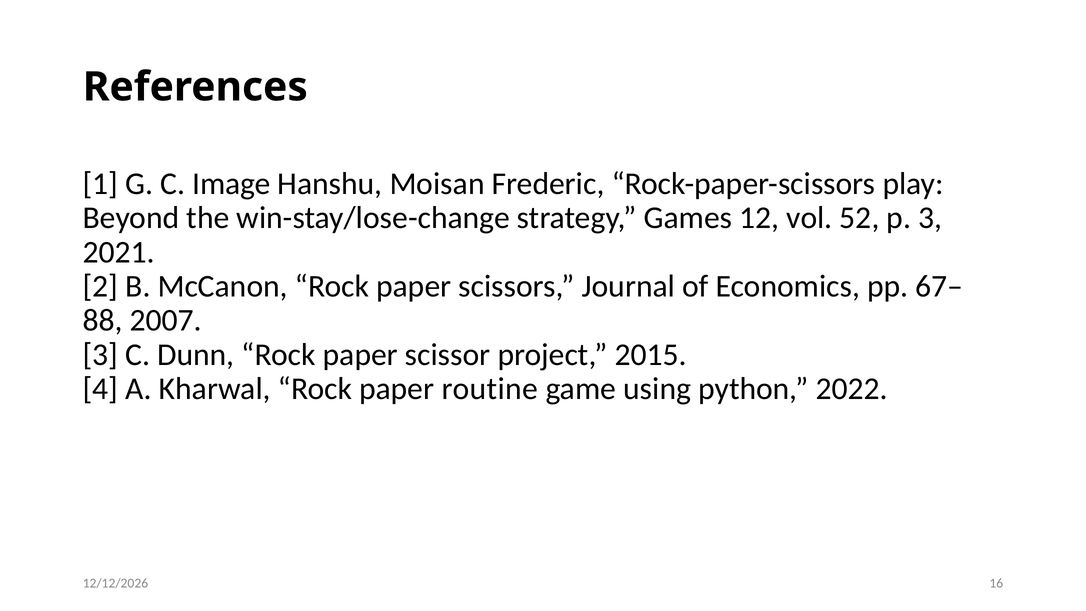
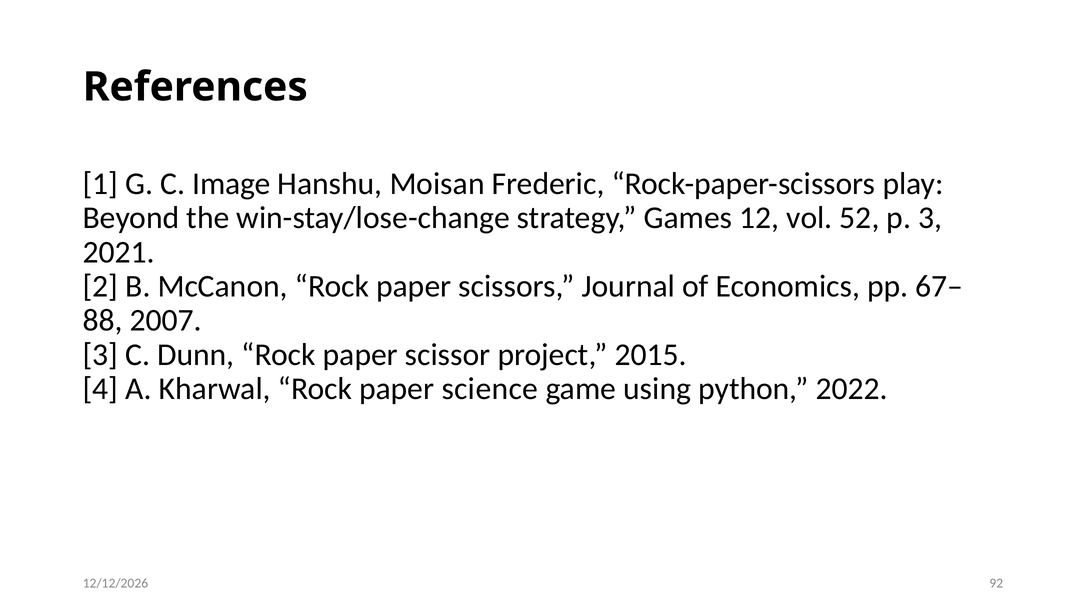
routine: routine -> science (490, 389)
16: 16 -> 92 (996, 583)
